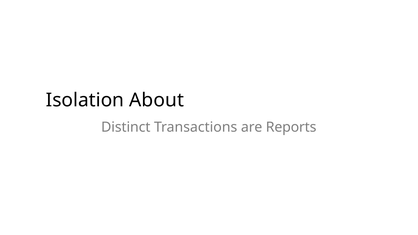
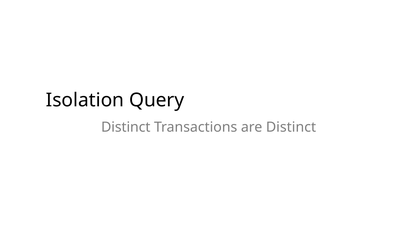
About: About -> Query (157, 100)
are Reports: Reports -> Distinct (291, 127)
